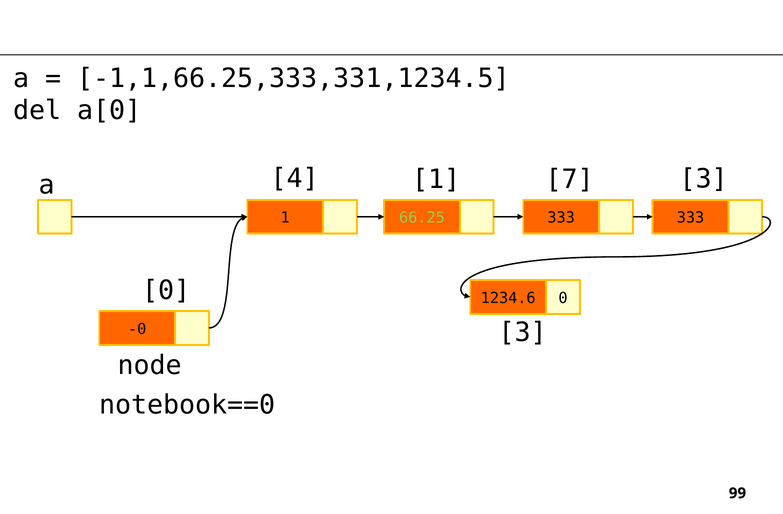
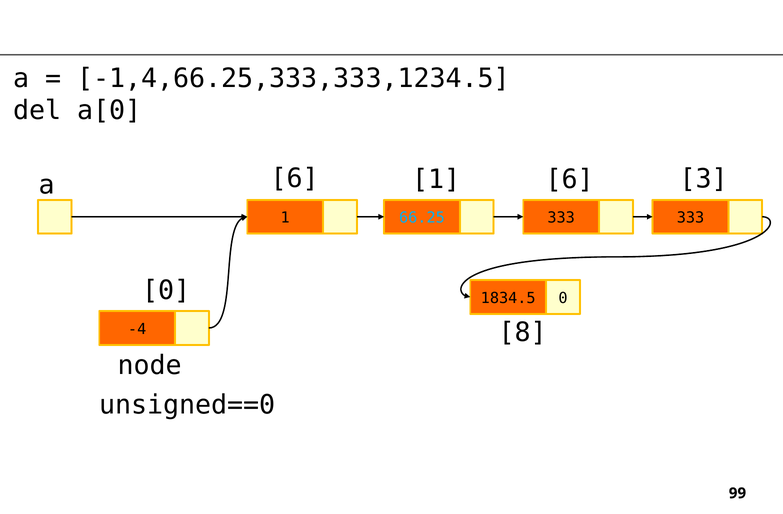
-1,1,66.25,333,331,1234.5: -1,1,66.25,333,331,1234.5 -> -1,4,66.25,333,333,1234.5 (293, 78)
4: 4 -> 6 (295, 179)
1 7: 7 -> 6 (570, 180)
66.25 colour: light green -> light blue (422, 218)
1234.6: 1234.6 -> 1834.5 (508, 298)
3: 3 -> 8 (523, 332)
-0: -0 -> -4 (137, 329)
notebook==0: notebook==0 -> unsigned==0 (187, 405)
